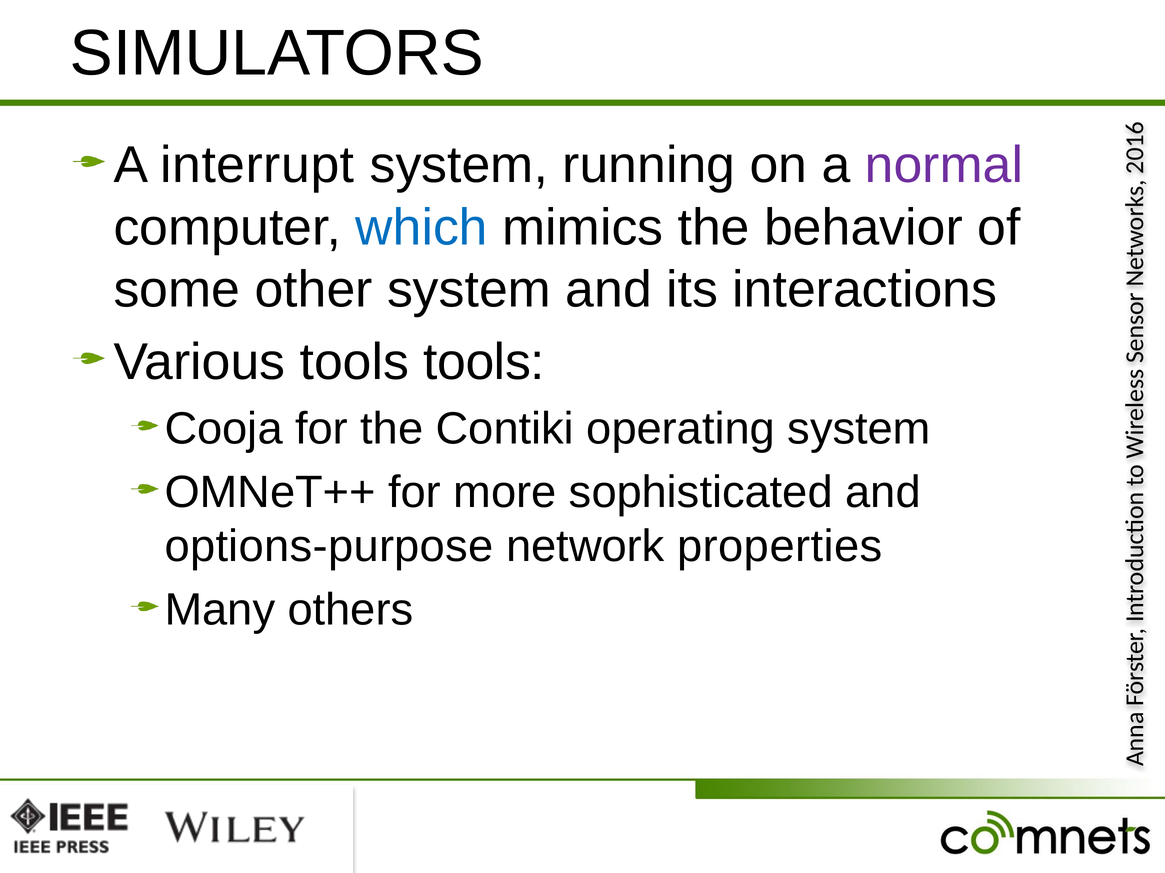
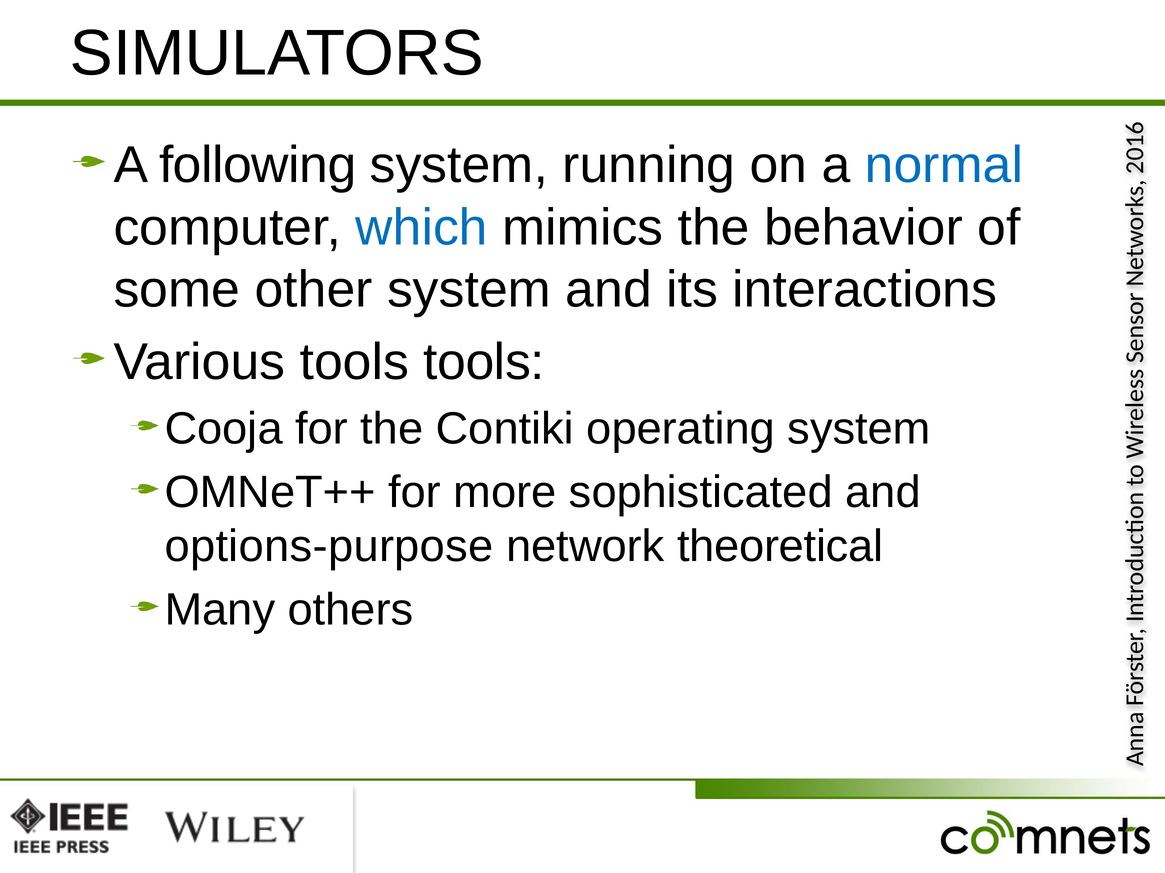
interrupt: interrupt -> following (258, 166)
normal colour: purple -> blue (944, 166)
properties: properties -> theoretical (780, 547)
